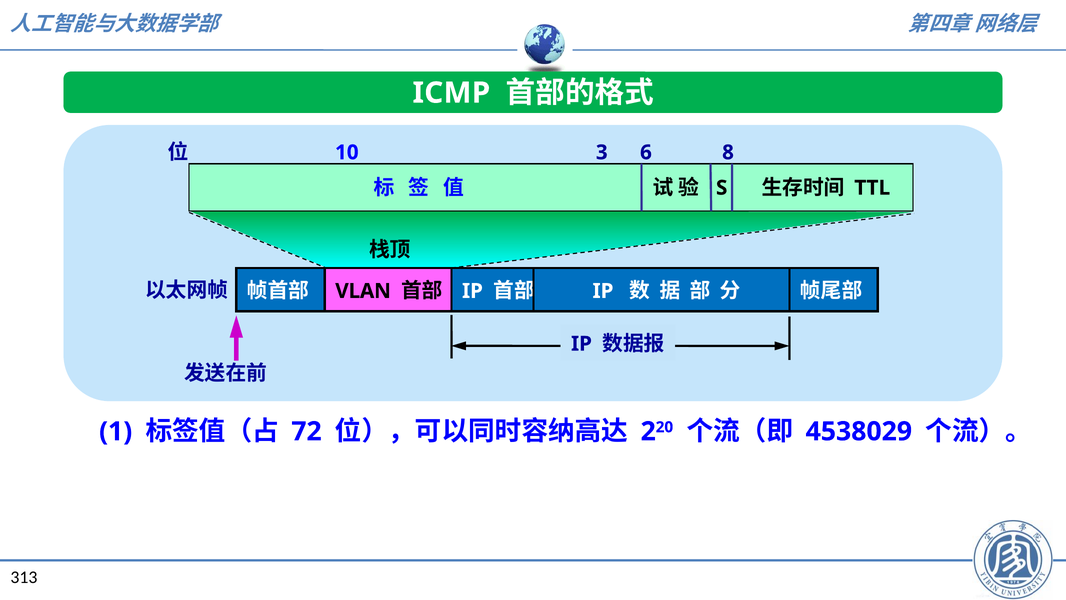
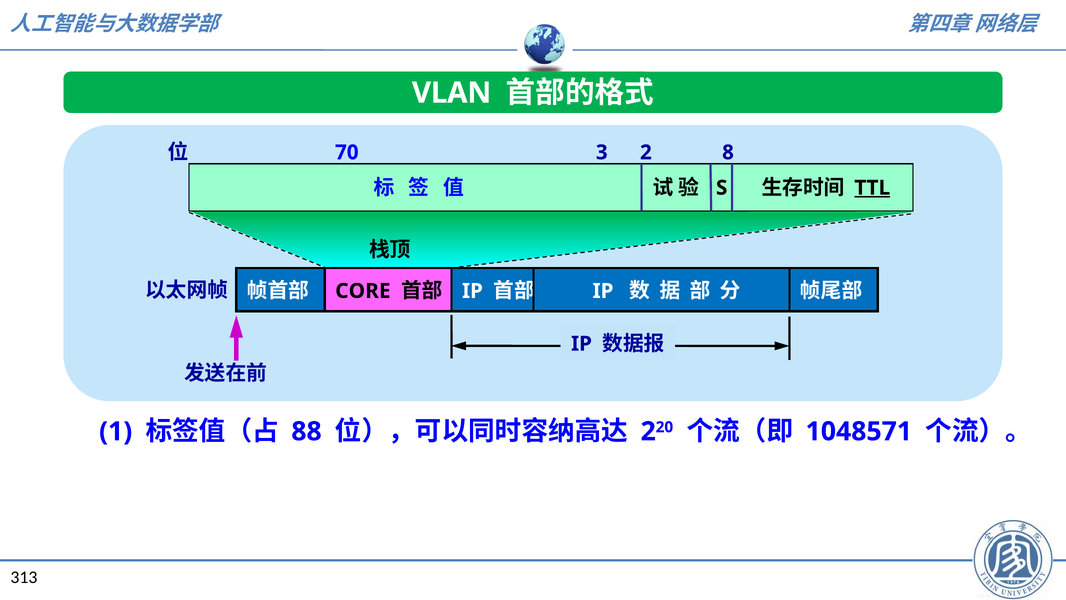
ICMP: ICMP -> VLAN (452, 93)
10: 10 -> 70 (347, 152)
6: 6 -> 2 (646, 152)
TTL underline: none -> present (872, 188)
VLAN: VLAN -> CORE (363, 291)
72: 72 -> 88 (307, 431)
4538029: 4538029 -> 1048571 (859, 431)
